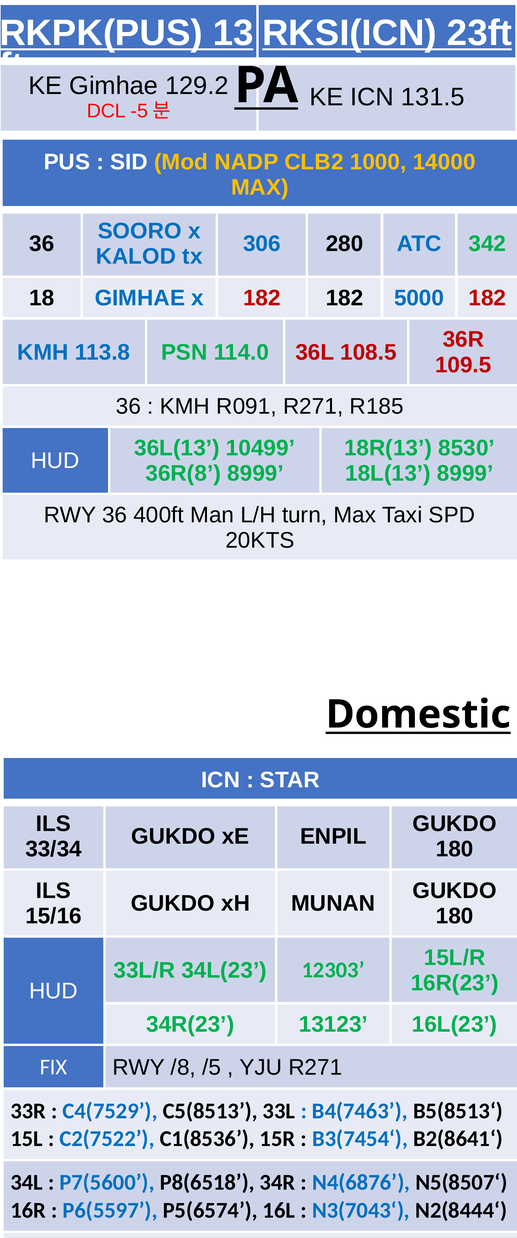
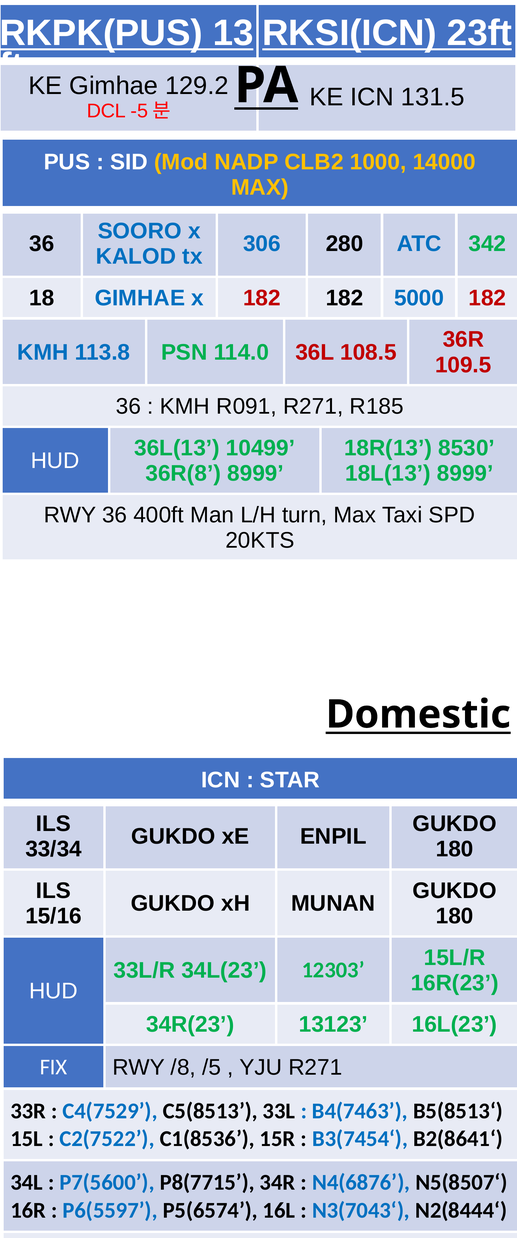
P8(6518: P8(6518 -> P8(7715 (207, 1182)
